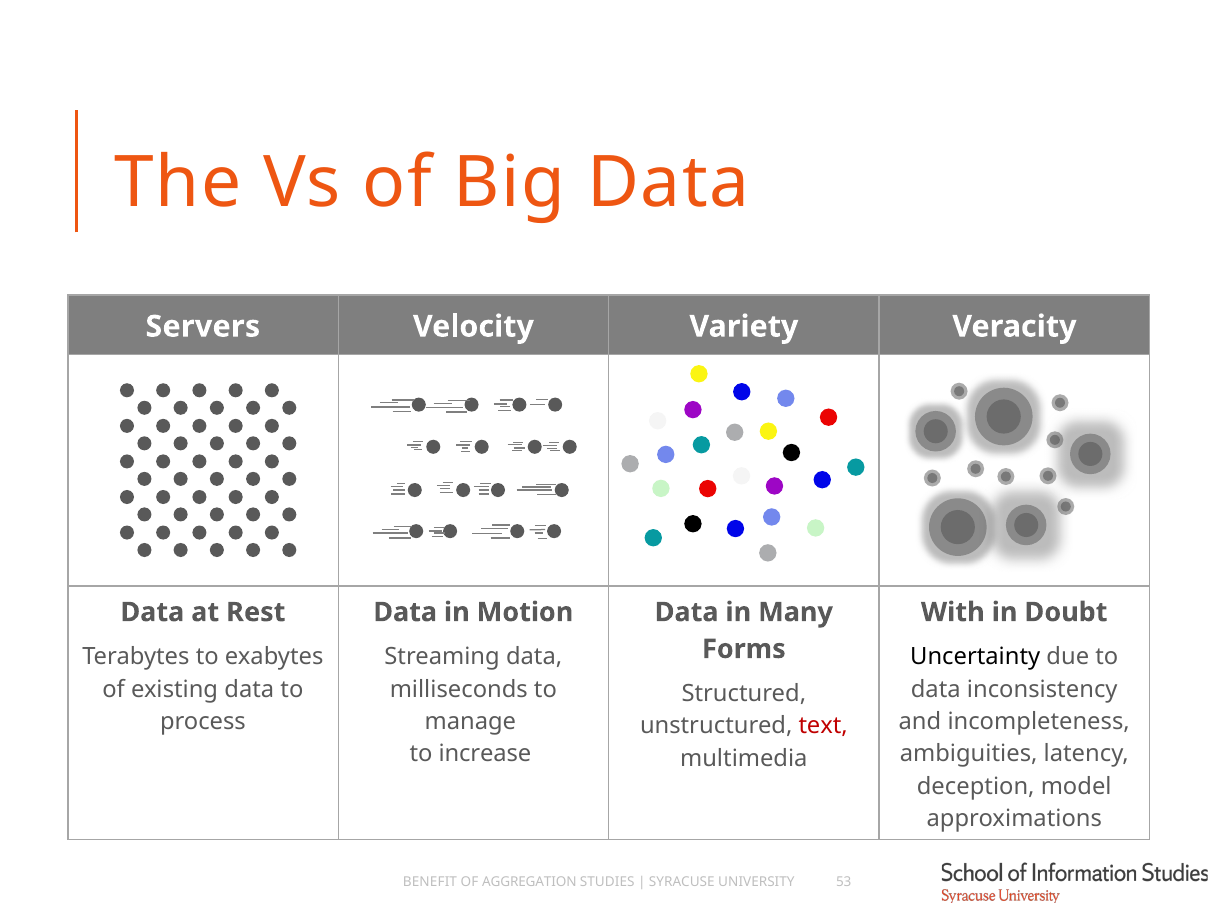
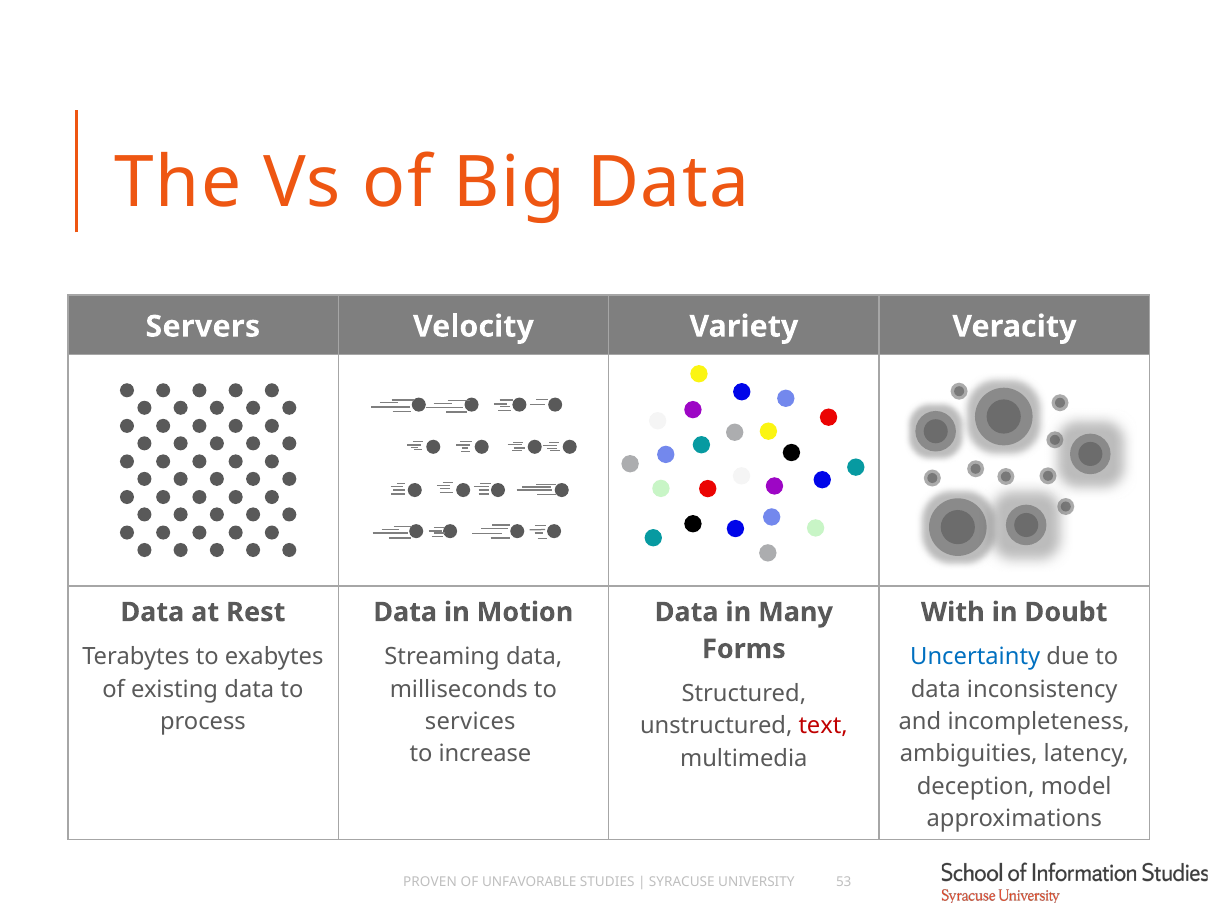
Uncertainty colour: black -> blue (975, 657)
manage: manage -> services (470, 721)
BENEFIT: BENEFIT -> PROVEN (430, 882)
AGGREGATION: AGGREGATION -> UNFAVORABLE (529, 882)
